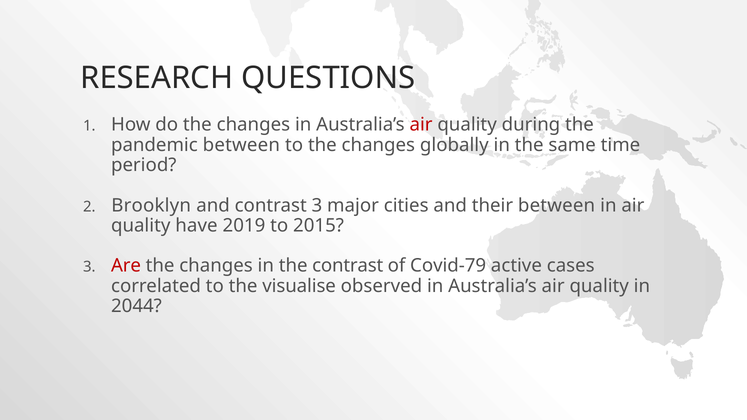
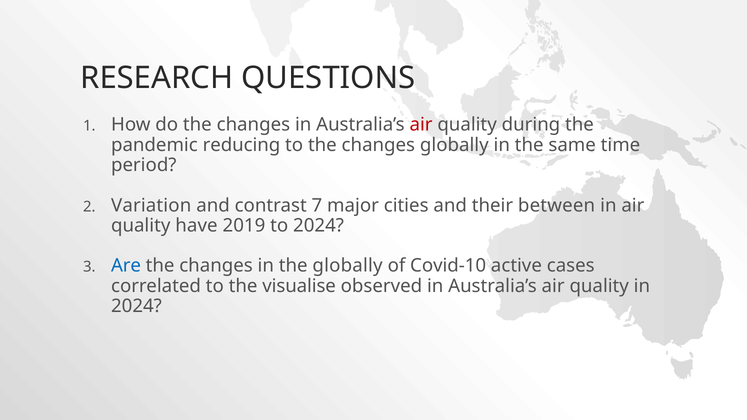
pandemic between: between -> reducing (241, 145)
Brooklyn: Brooklyn -> Variation (151, 206)
contrast 3: 3 -> 7 (317, 206)
to 2015: 2015 -> 2024 (319, 226)
Are colour: red -> blue (126, 266)
the contrast: contrast -> globally (348, 266)
Covid-79: Covid-79 -> Covid-10 (448, 266)
2044: 2044 -> 2024 (136, 306)
